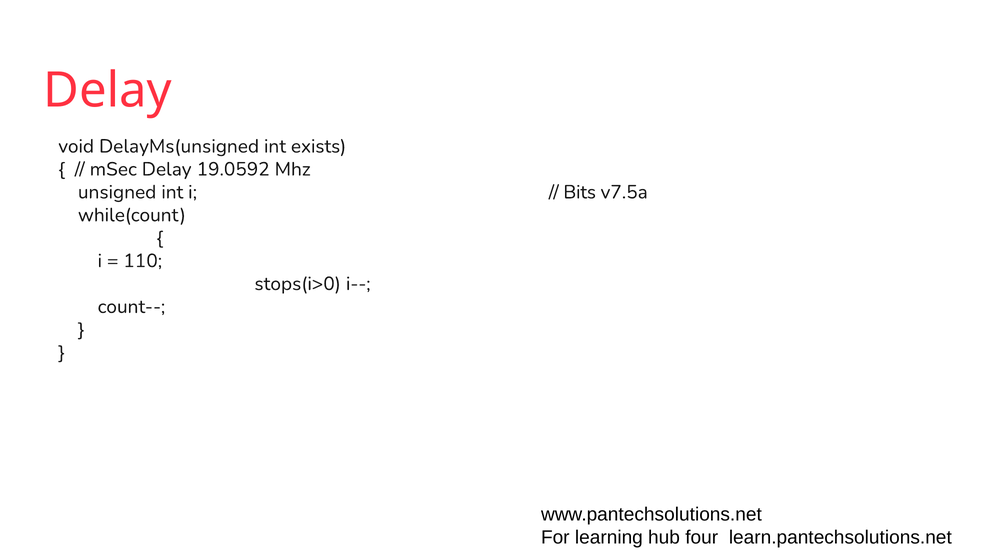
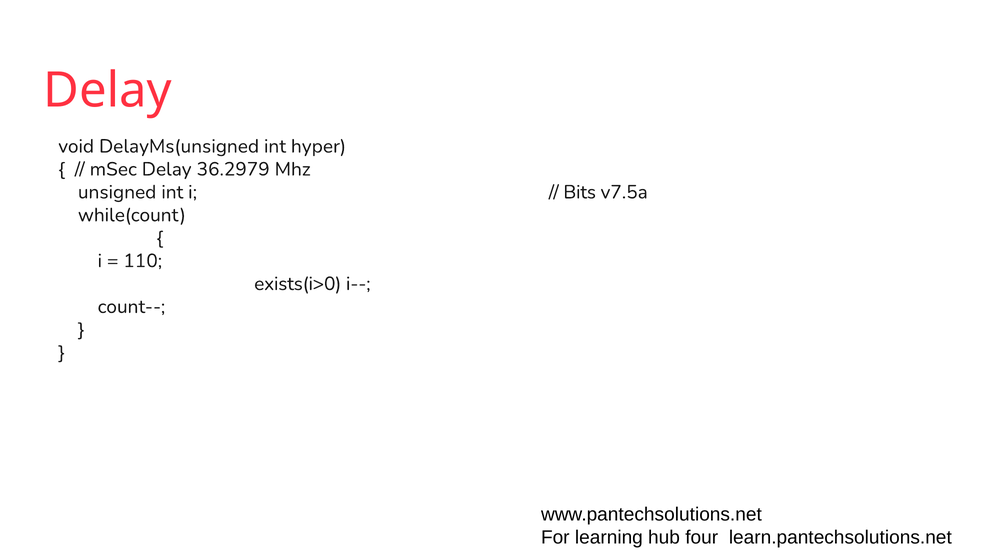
exists: exists -> hyper (318, 146)
19.0592: 19.0592 -> 36.2979 (233, 169)
stops(i>0: stops(i>0 -> exists(i>0 (298, 284)
